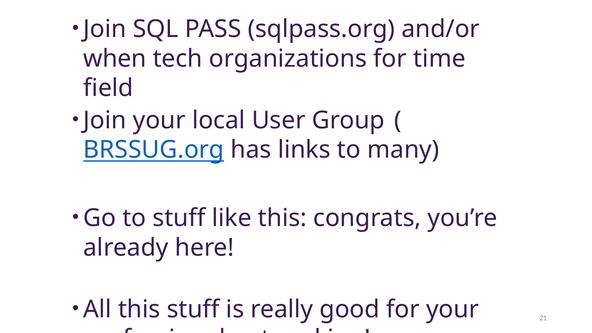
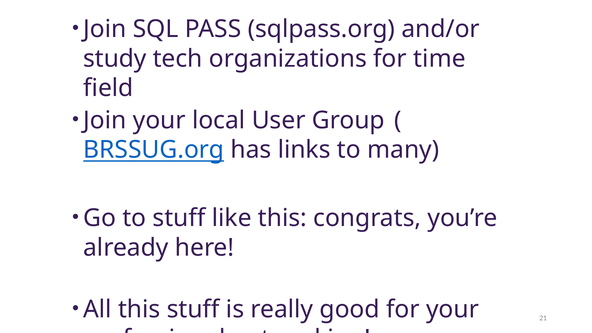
when: when -> study (115, 59)
